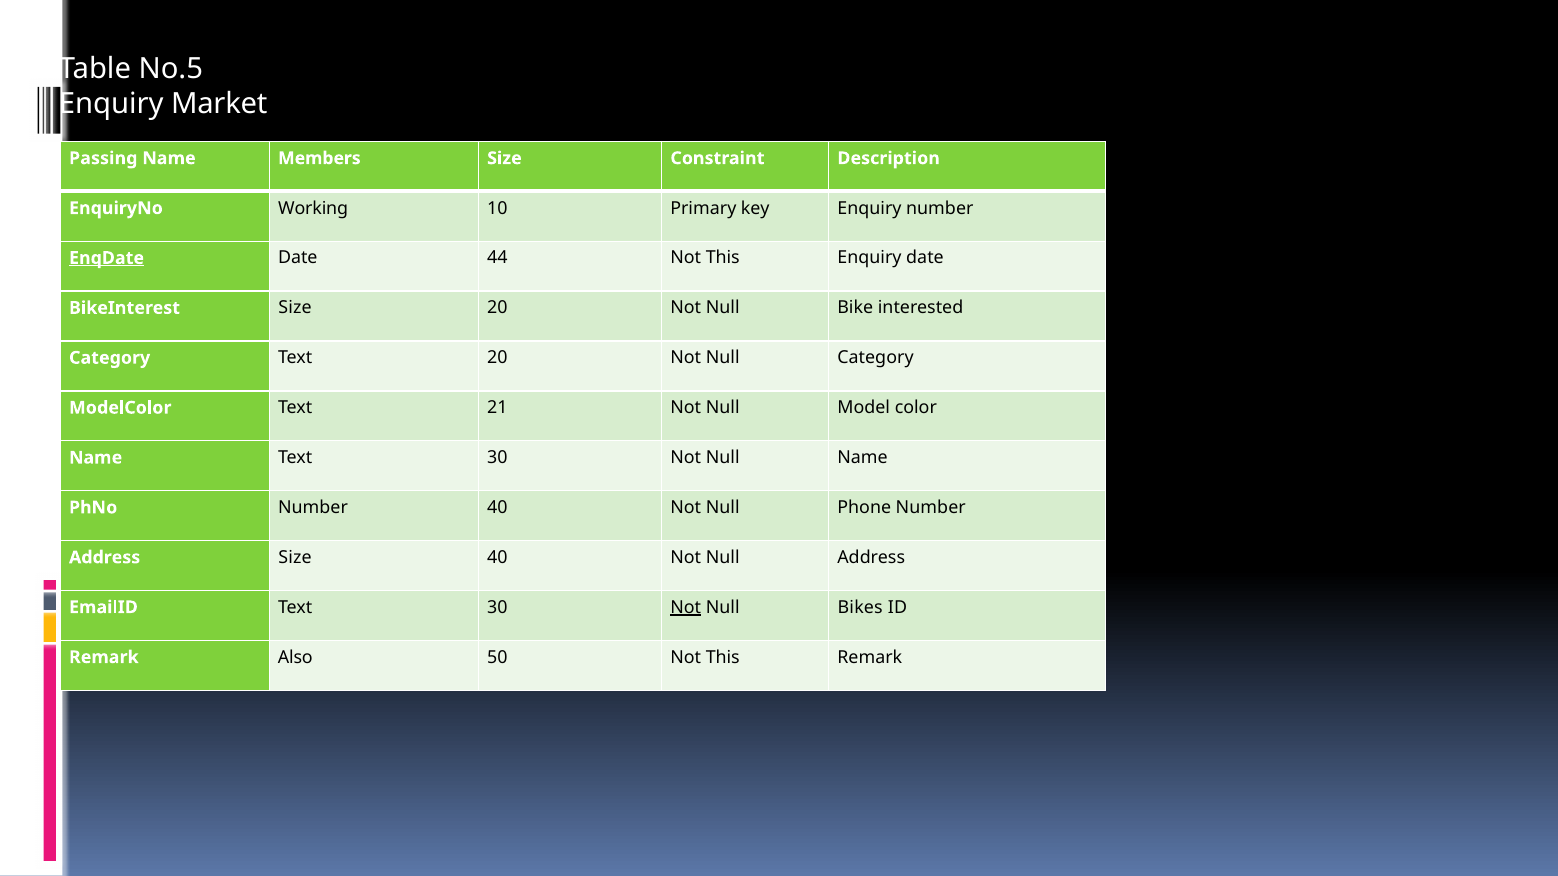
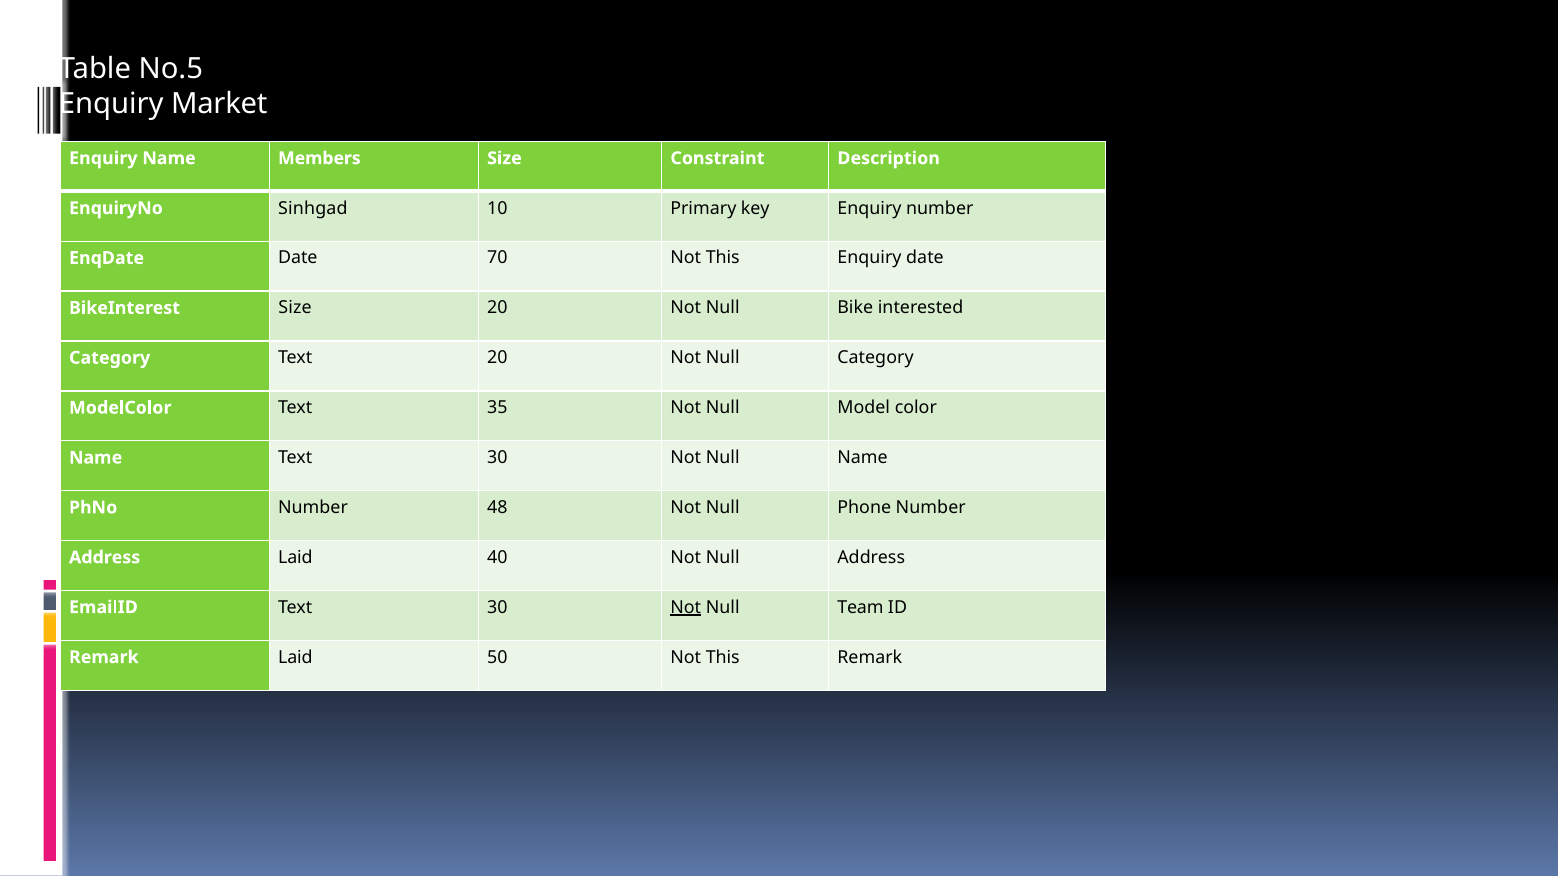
Passing: Passing -> Enquiry (103, 158)
Working: Working -> Sinhgad (313, 208)
EnqDate underline: present -> none (107, 258)
44: 44 -> 70 (497, 258)
21: 21 -> 35 (497, 408)
Number 40: 40 -> 48 (497, 508)
Address Size: Size -> Laid (295, 558)
Bikes: Bikes -> Team (860, 608)
Remark Also: Also -> Laid (295, 657)
